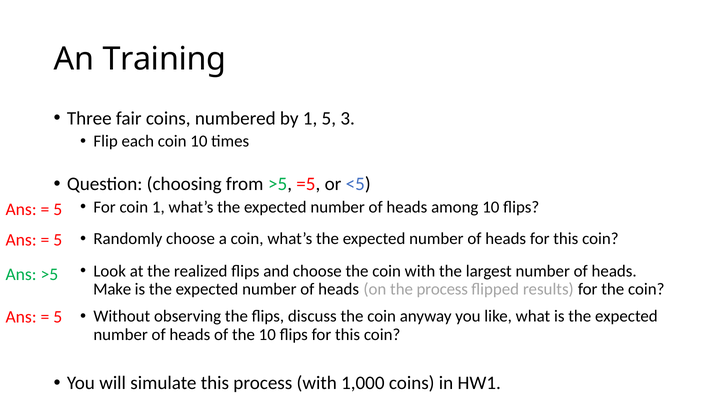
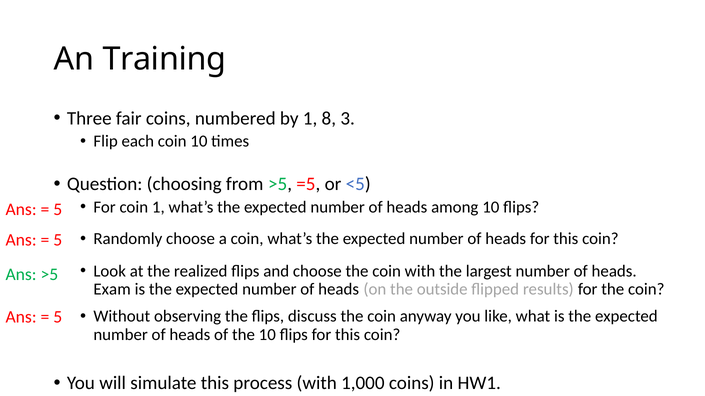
1 5: 5 -> 8 (329, 118)
Make: Make -> Exam (112, 290)
the process: process -> outside (442, 290)
